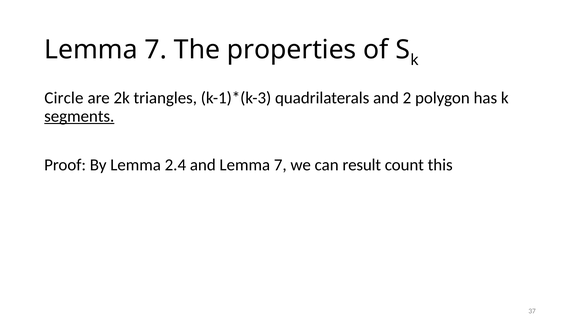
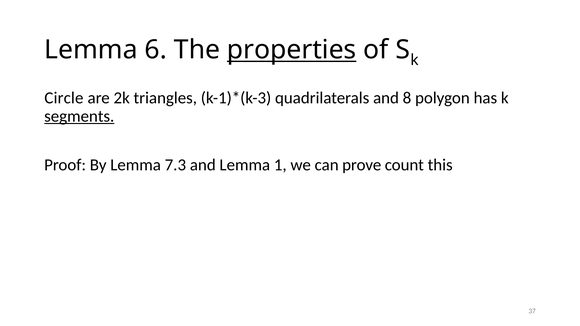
7: 7 -> 6 (156, 50)
properties underline: none -> present (292, 50)
2: 2 -> 8 (407, 98)
2.4: 2.4 -> 7.3 (175, 165)
and Lemma 7: 7 -> 1 (280, 165)
result: result -> prove (362, 165)
